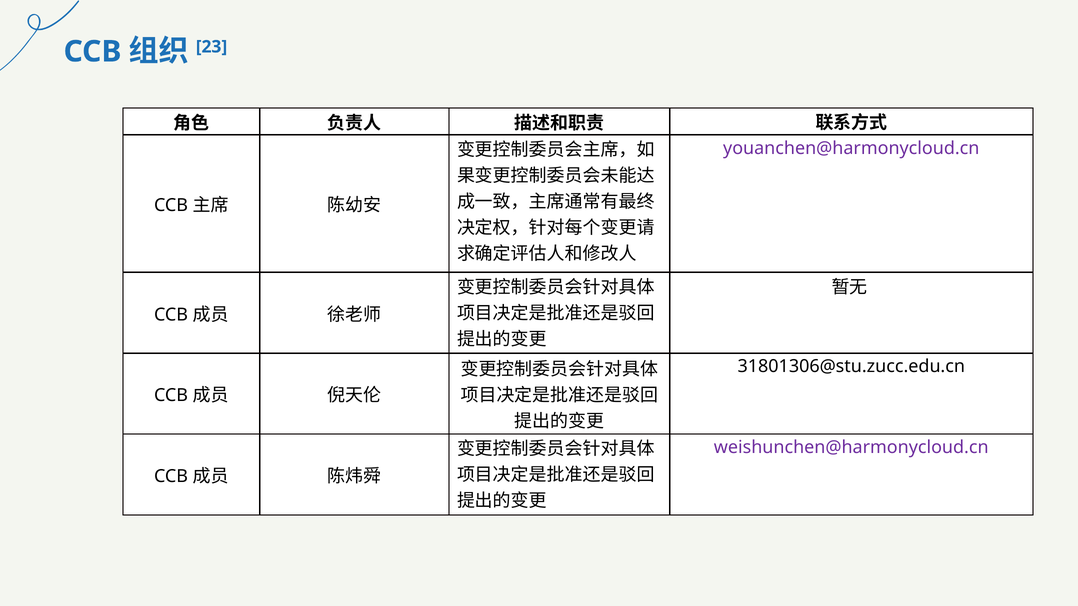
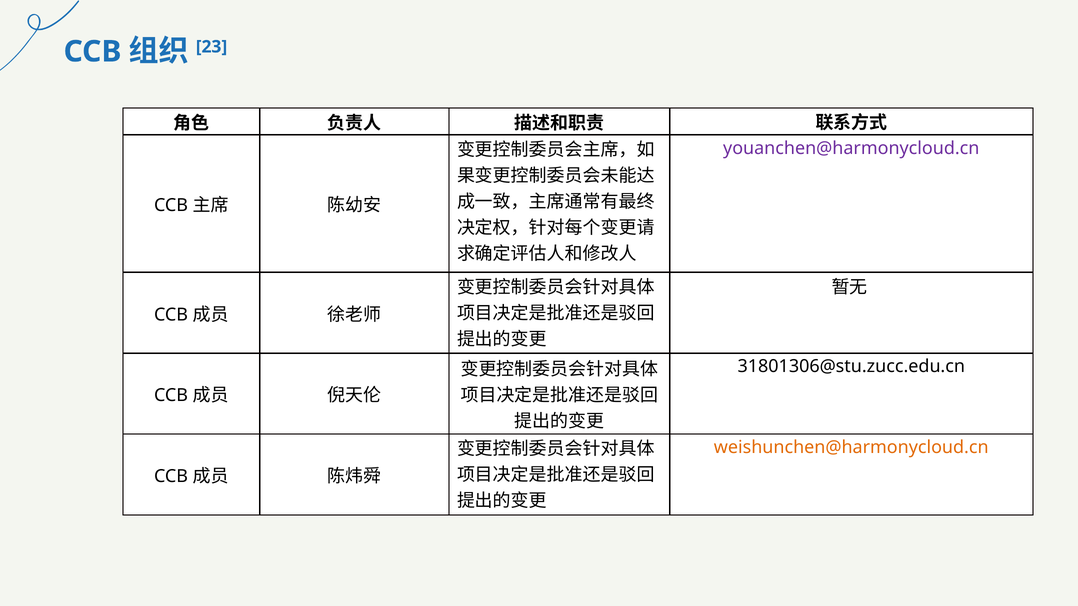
weishunchen@harmonycloud.cn colour: purple -> orange (851, 448)
